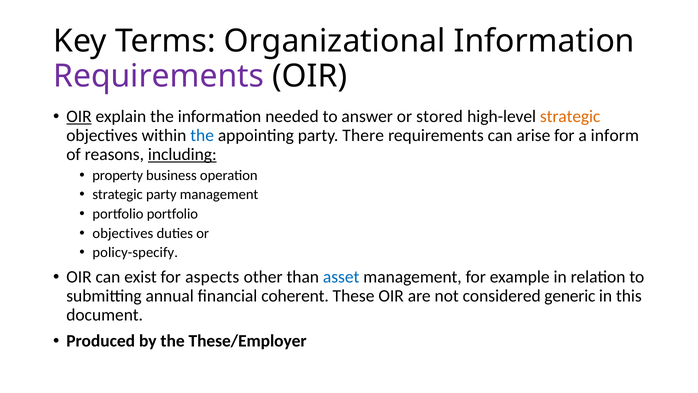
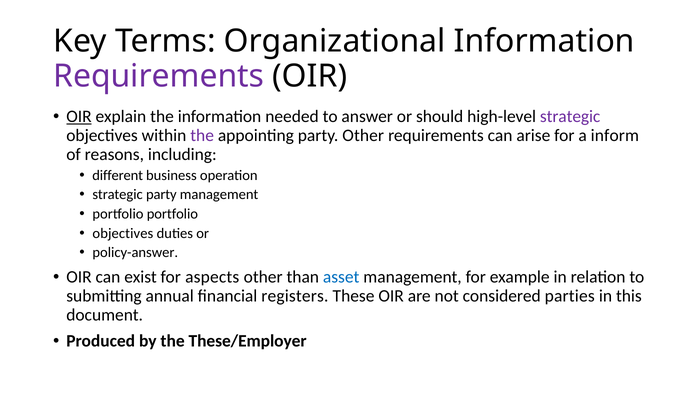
stored: stored -> should (440, 116)
strategic colour: orange -> purple (570, 116)
the colour: blue -> purple (202, 135)
party There: There -> Other (363, 135)
including underline: present -> none (182, 154)
property: property -> different (118, 175)
policy-specify: policy-specify -> policy-answer (135, 252)
coherent: coherent -> registers (295, 296)
generic: generic -> parties (570, 296)
